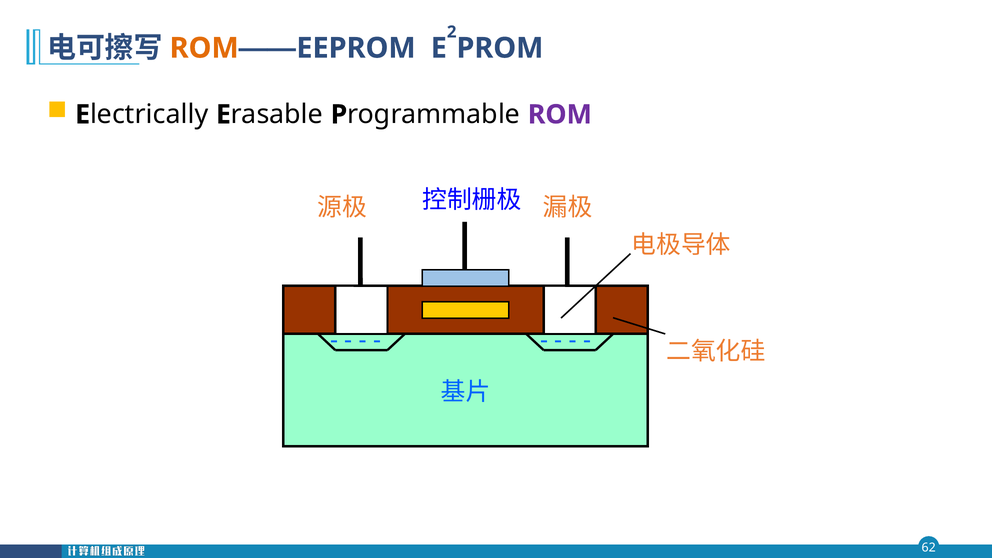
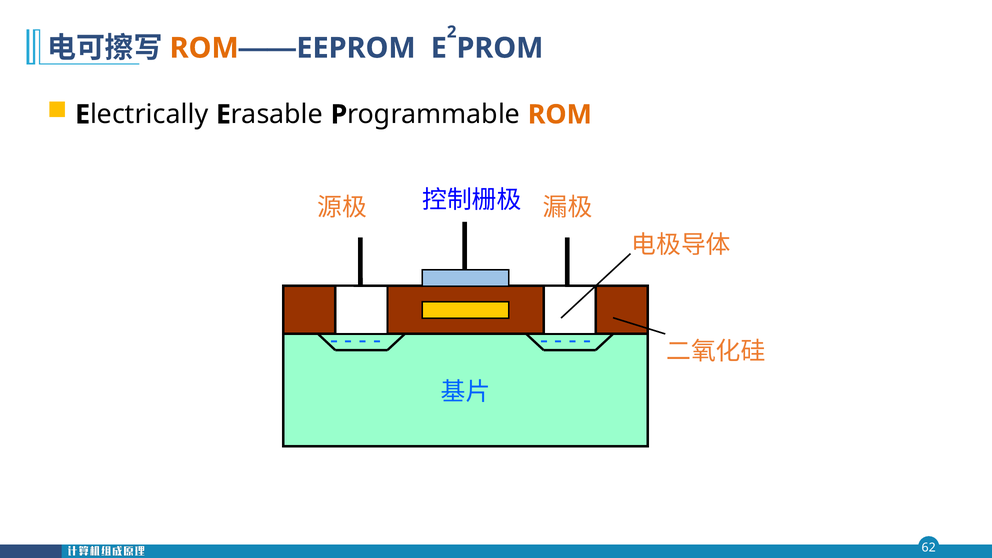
ROM colour: purple -> orange (560, 115)
